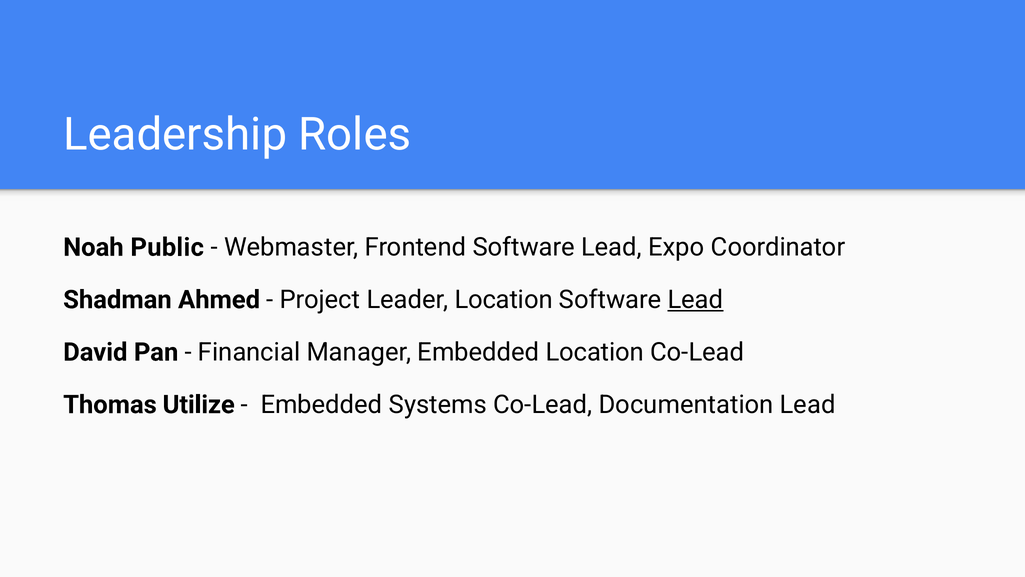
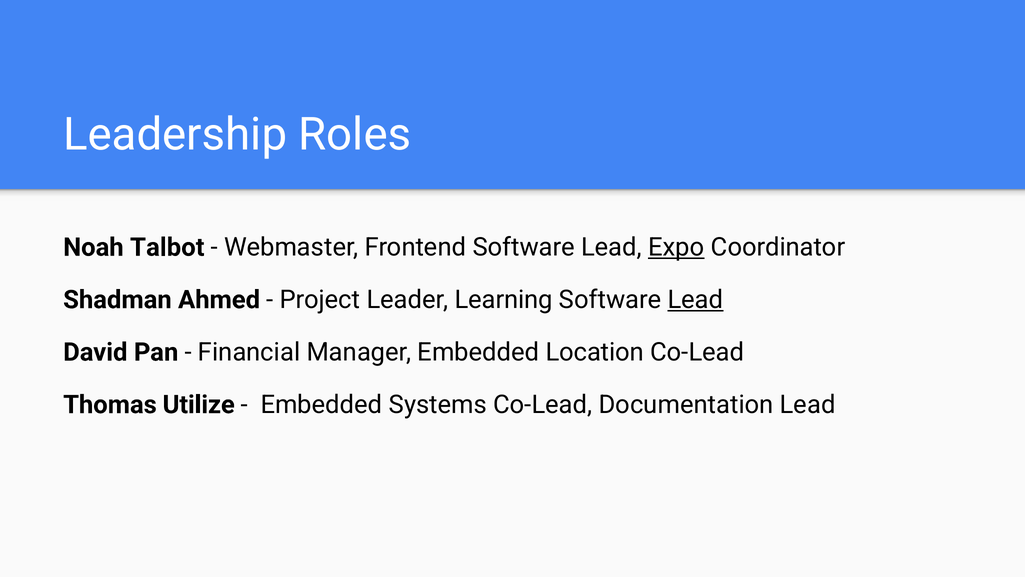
Public: Public -> Talbot (167, 247)
Expo underline: none -> present (676, 247)
Leader Location: Location -> Learning (504, 300)
